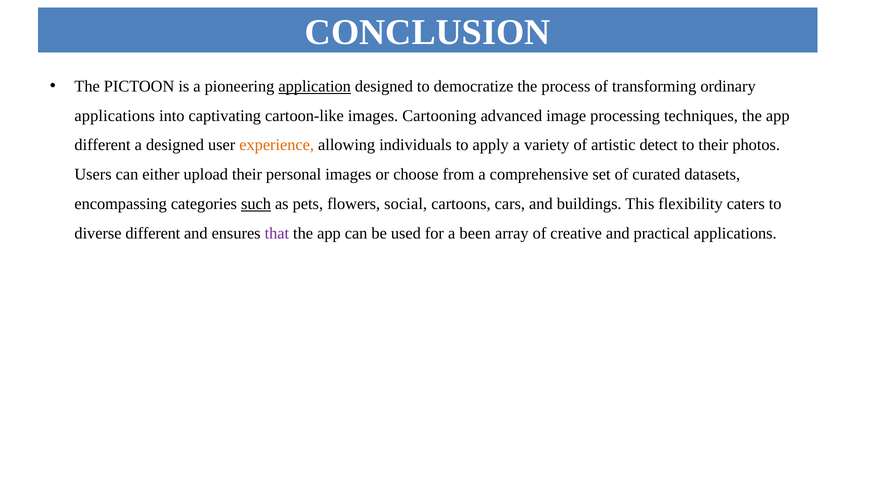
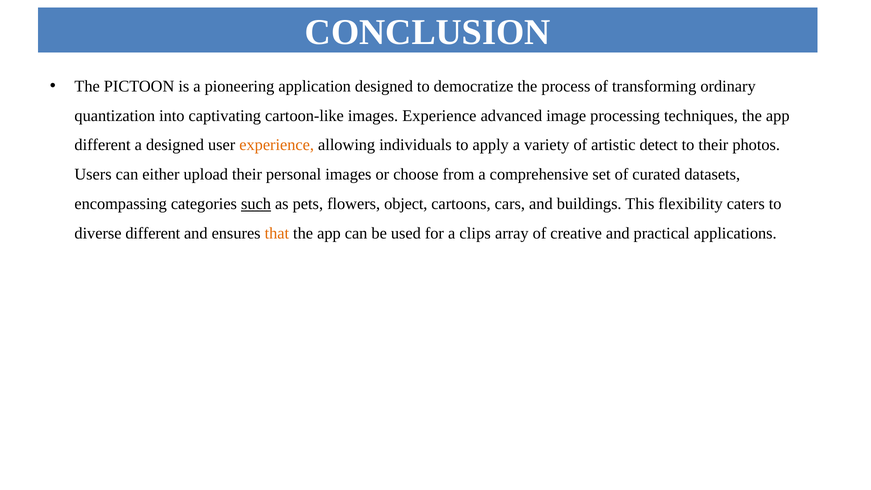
application underline: present -> none (315, 86)
applications: applications -> quantization (115, 116)
images Cartooning: Cartooning -> Experience (439, 116)
social: social -> object (406, 204)
that colour: purple -> orange (277, 233)
been: been -> clips (475, 233)
